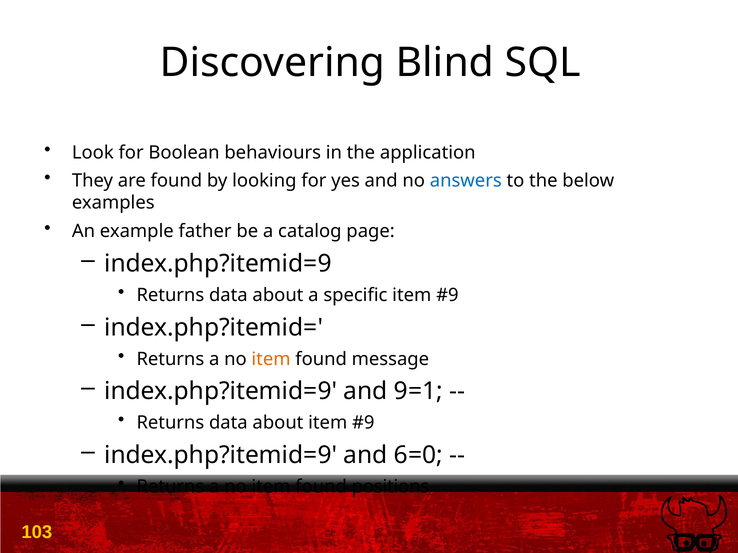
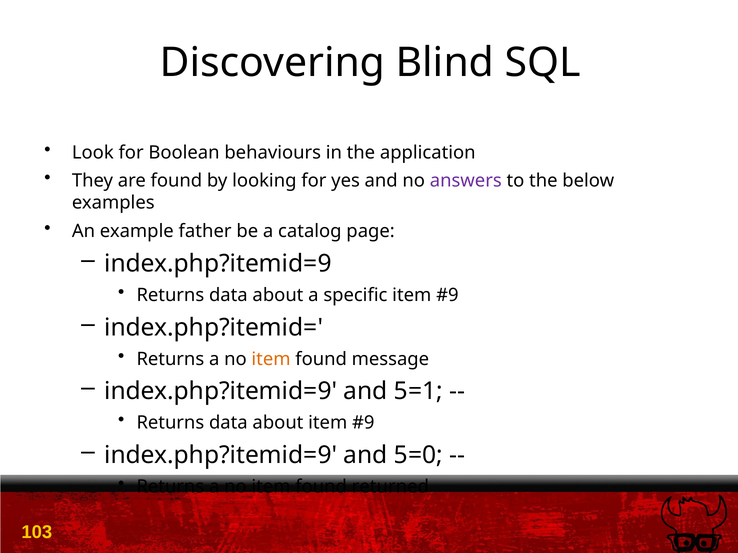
answers colour: blue -> purple (466, 181)
9=1: 9=1 -> 5=1 (418, 392)
6=0: 6=0 -> 5=0 (418, 456)
positions: positions -> returned (390, 487)
